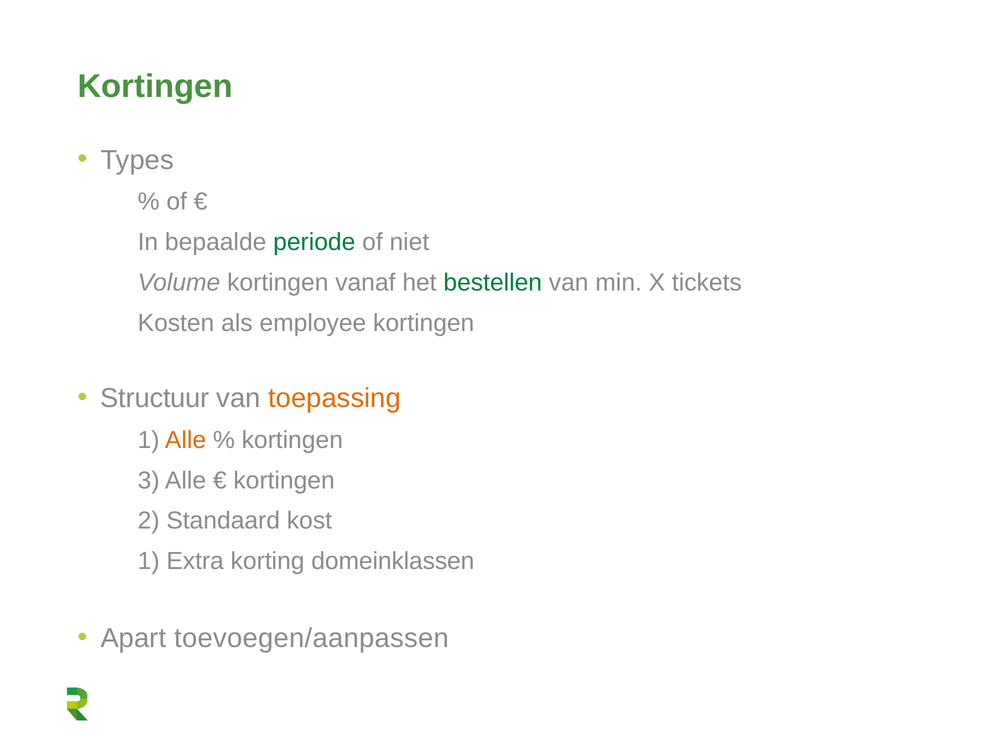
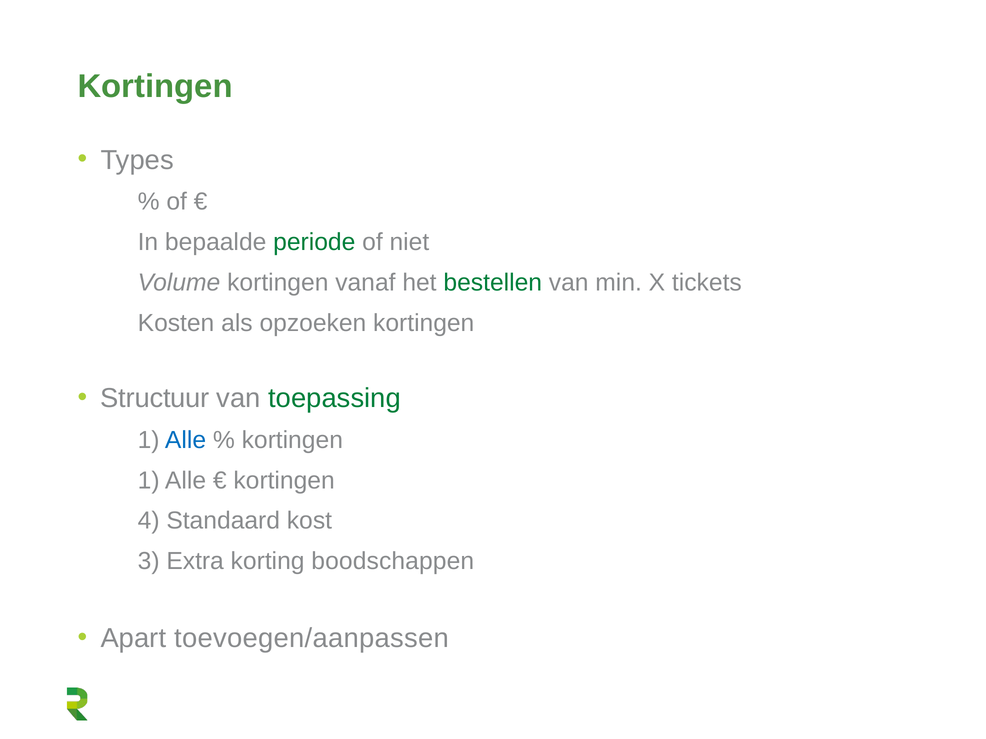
employee: employee -> opzoeken (313, 323)
toepassing colour: orange -> green (335, 398)
Alle colour: orange -> blue (186, 440)
3: 3 -> 1 (149, 481)
2: 2 -> 4 (149, 521)
1: 1 -> 3 (149, 562)
domeinklassen: domeinklassen -> boodschappen (393, 562)
